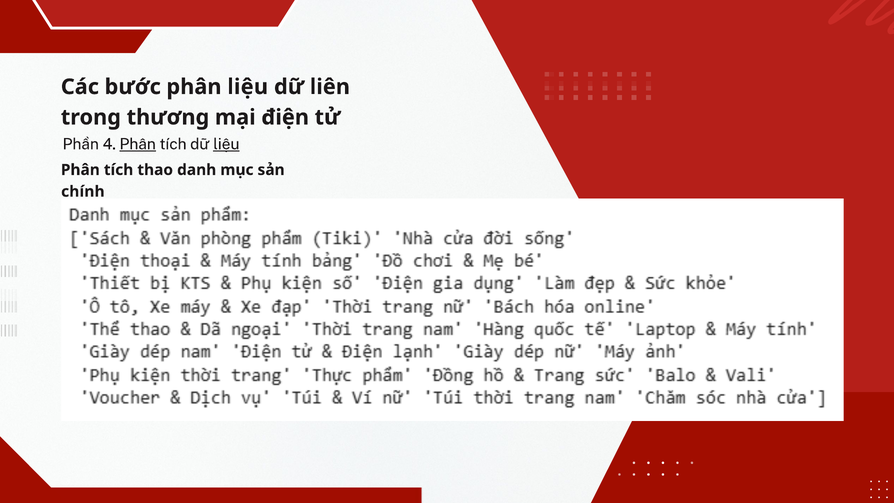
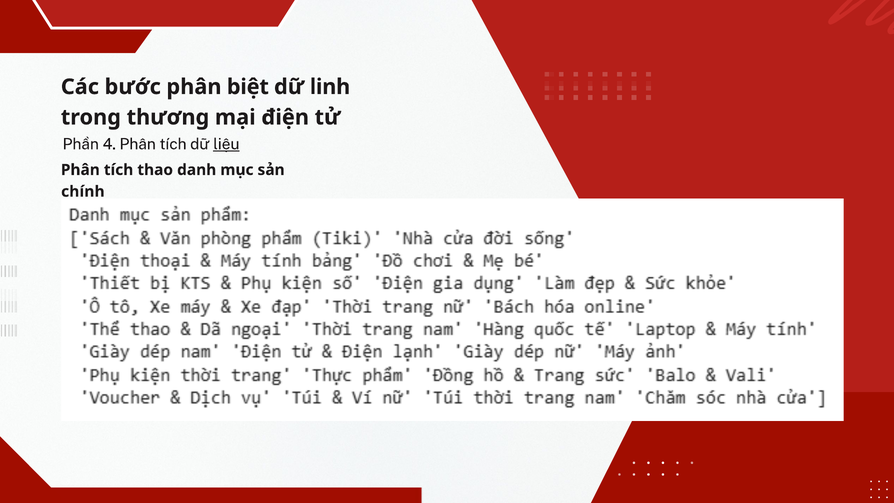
phân liệu: liệu -> biệt (248, 87)
liên: liên -> linh (330, 87)
Phân underline: present -> none (138, 144)
